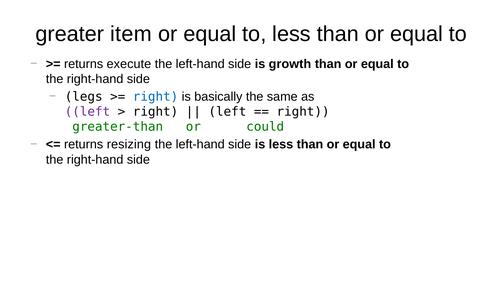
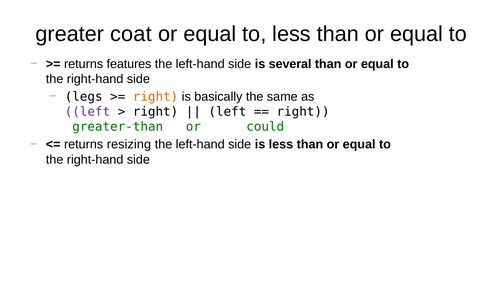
item: item -> coat (131, 34)
execute: execute -> features (129, 64)
growth: growth -> several (290, 64)
right colour: blue -> orange (156, 97)
